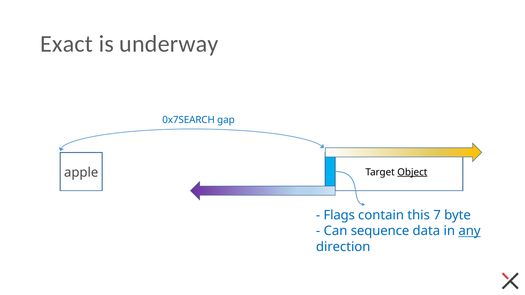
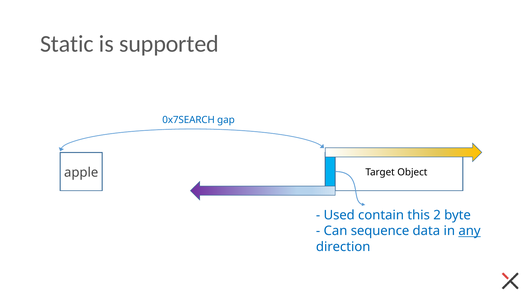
Exact: Exact -> Static (67, 44)
underway: underway -> supported (169, 44)
Object underline: present -> none (412, 172)
Flags: Flags -> Used (339, 215)
7: 7 -> 2 (437, 215)
